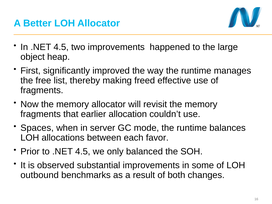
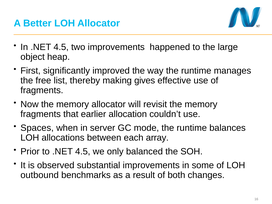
freed: freed -> gives (145, 81)
favor: favor -> array (157, 138)
